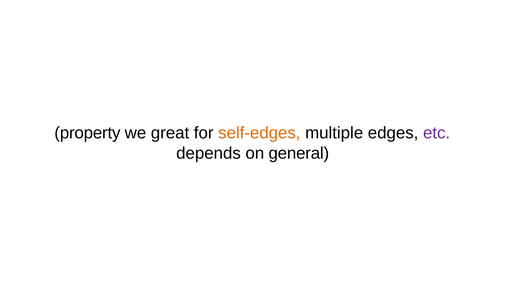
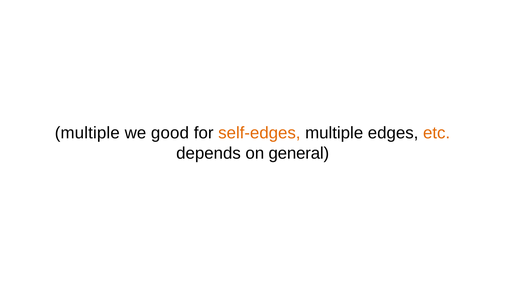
property: property -> multiple (87, 133)
great: great -> good (170, 133)
etc colour: purple -> orange (437, 133)
